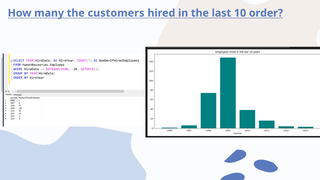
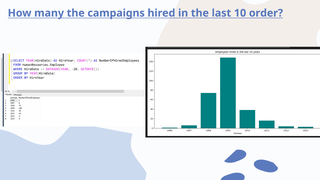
customers: customers -> campaigns (116, 13)
